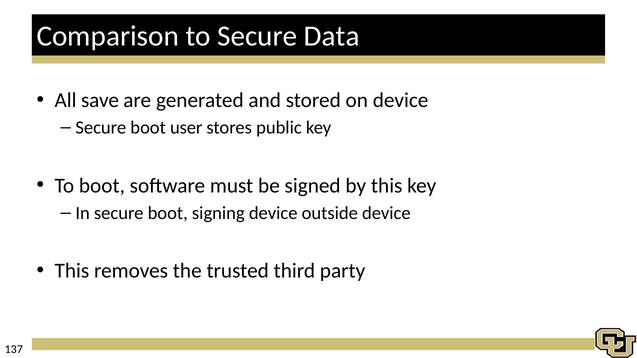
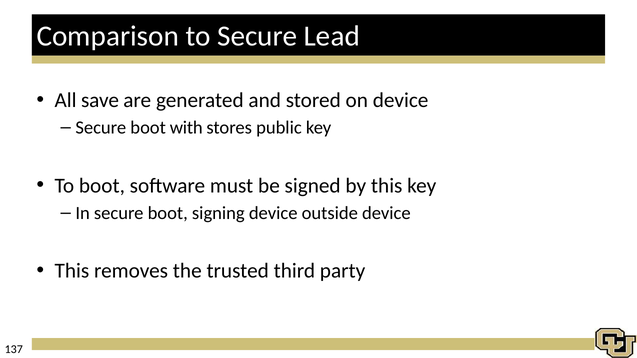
Data: Data -> Lead (332, 36)
user: user -> with (186, 128)
